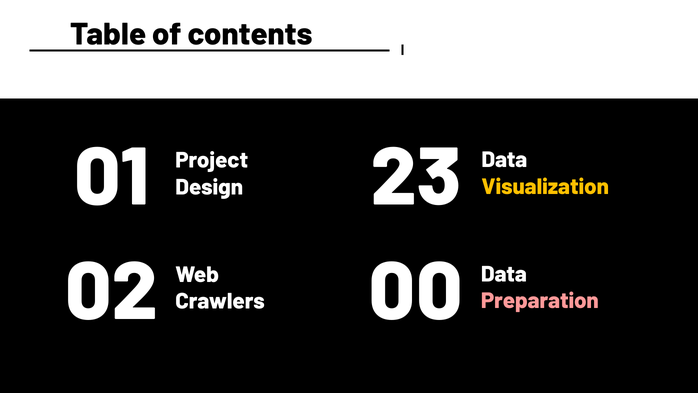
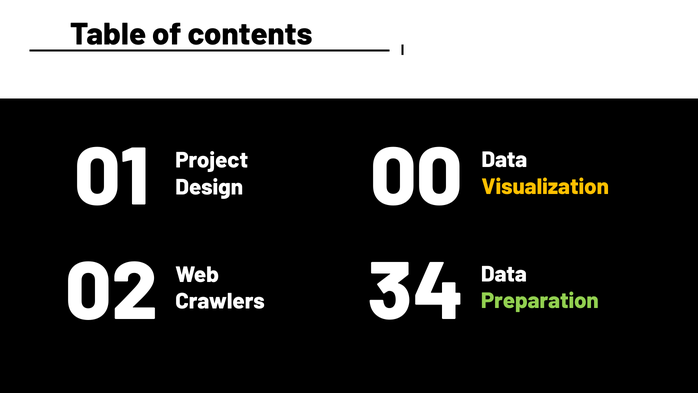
23: 23 -> 00 (417, 178)
Preparation colour: pink -> light green (540, 301)
00: 00 -> 34 (416, 292)
